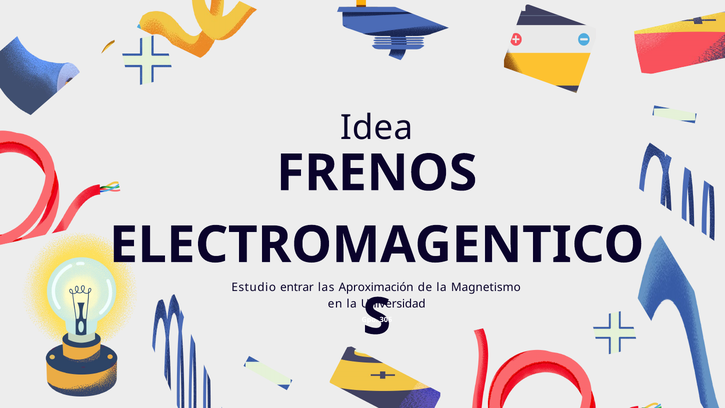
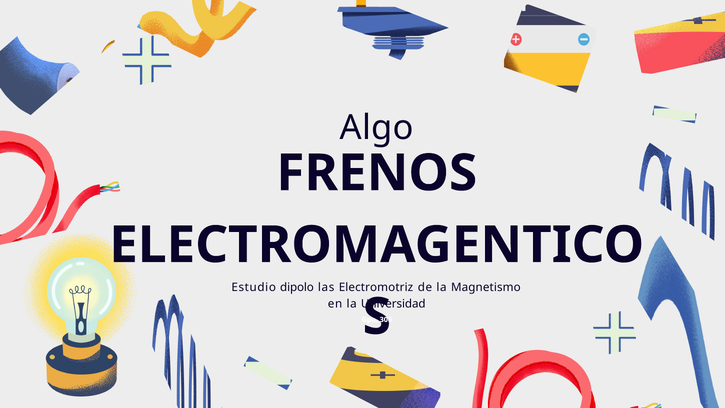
Idea: Idea -> Algo (377, 128)
entrar: entrar -> dipolo (297, 287)
Aproximación: Aproximación -> Electromotriz (376, 287)
